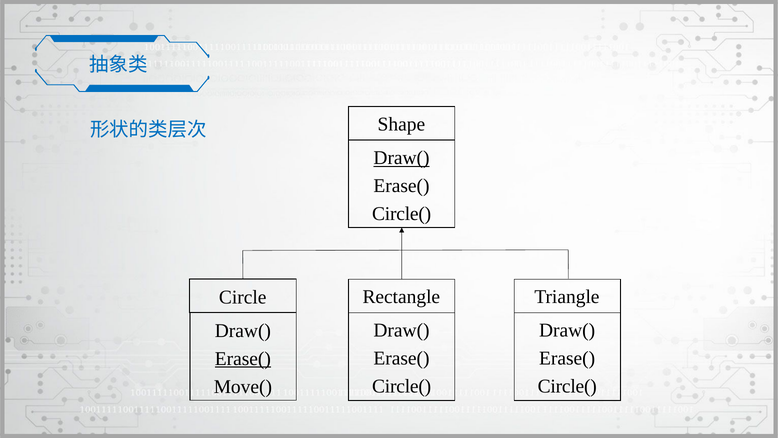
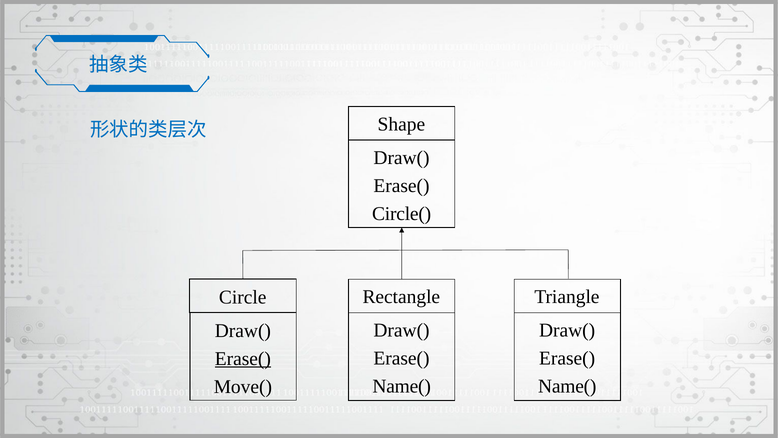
Draw( underline: present -> none (402, 158)
Circle(: Circle( -> Name( (402, 386)
Circle(: Circle( -> Name( (567, 386)
